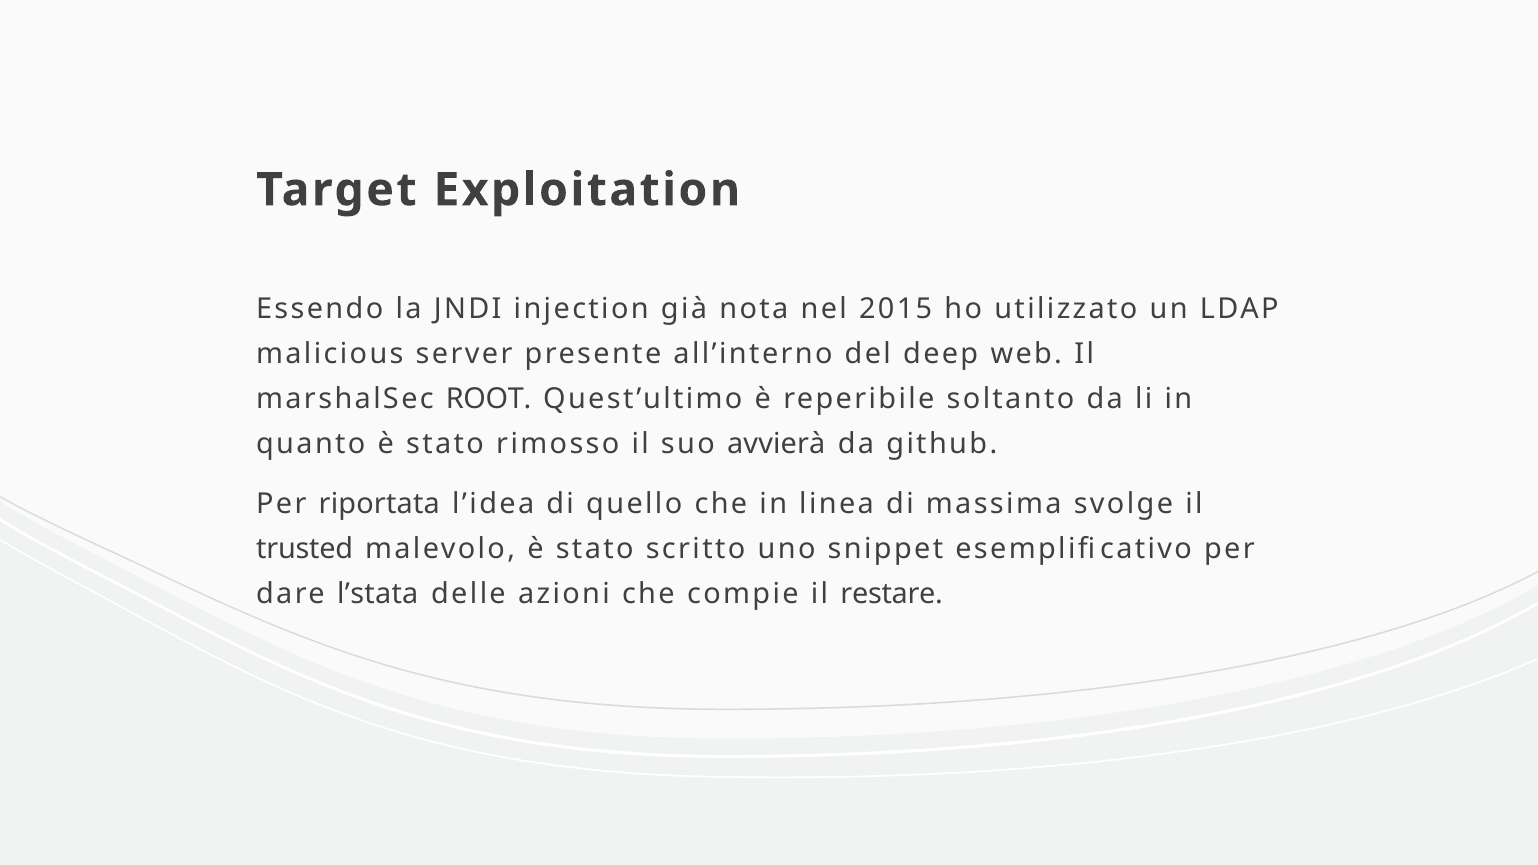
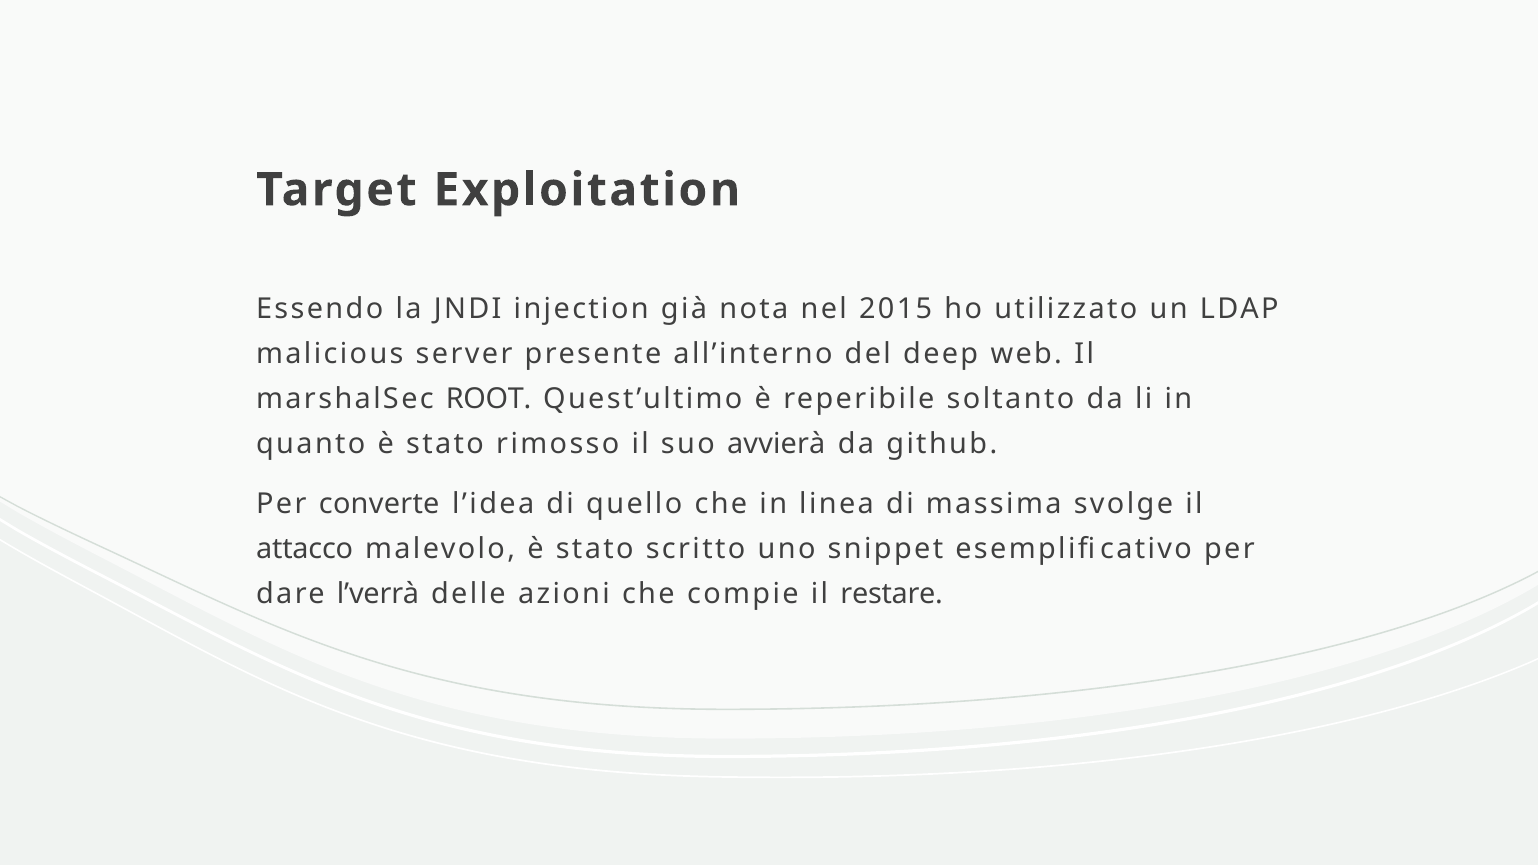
riportata: riportata -> converte (379, 504)
trusted: trusted -> attacco (305, 549)
l’stata: l’stata -> l’verrà (378, 594)
